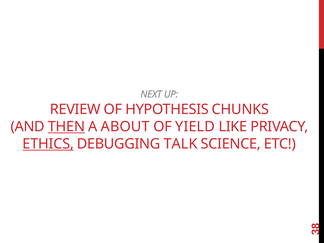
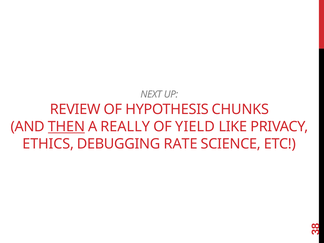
ABOUT: ABOUT -> REALLY (125, 127)
ETHICS underline: present -> none (48, 144)
TALK: TALK -> RATE (181, 144)
